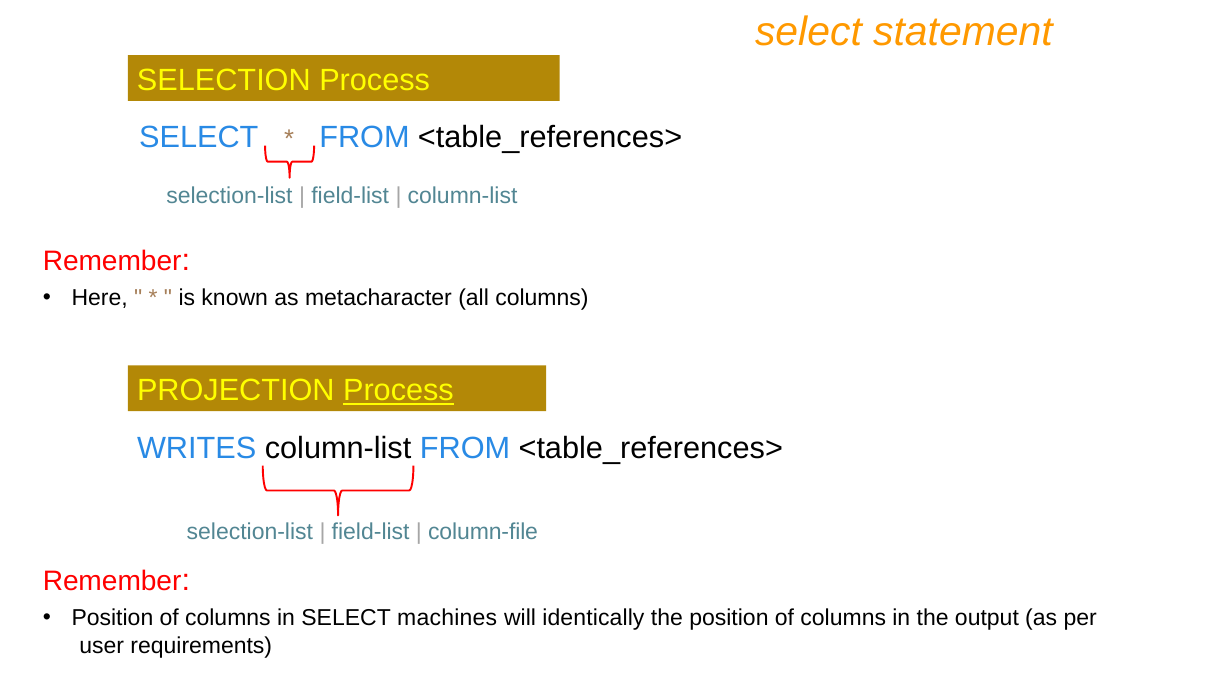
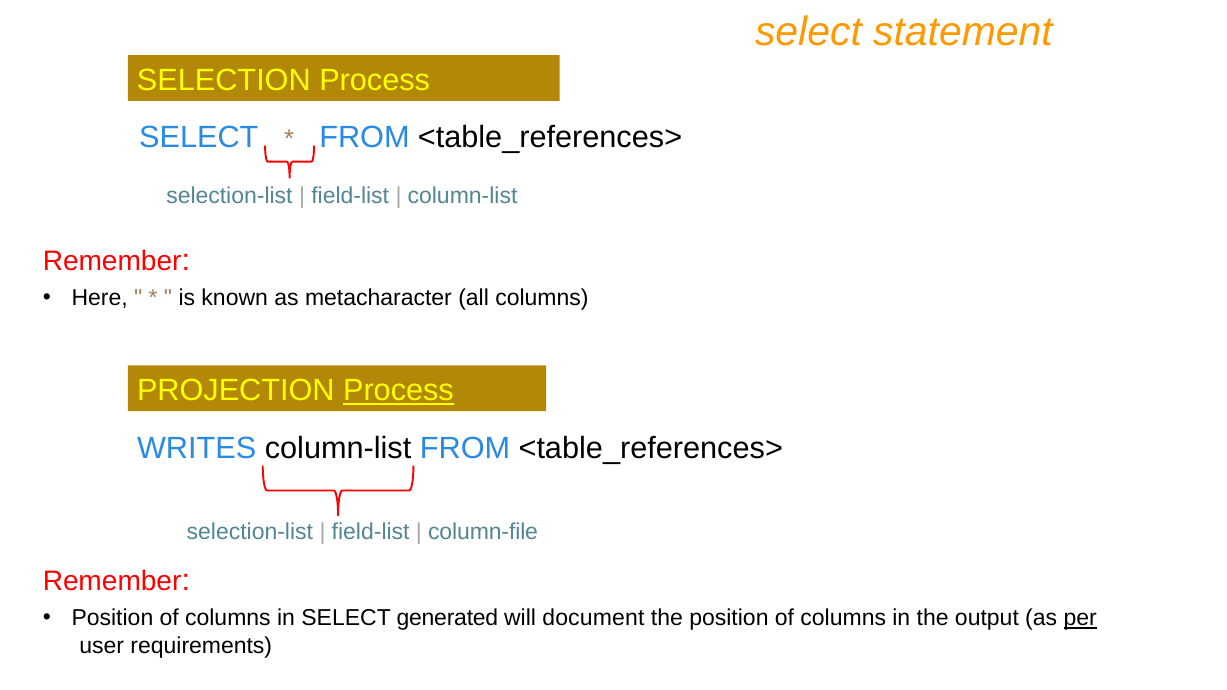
machines: machines -> generated (447, 618)
identically: identically -> document (593, 618)
per underline: none -> present (1080, 618)
